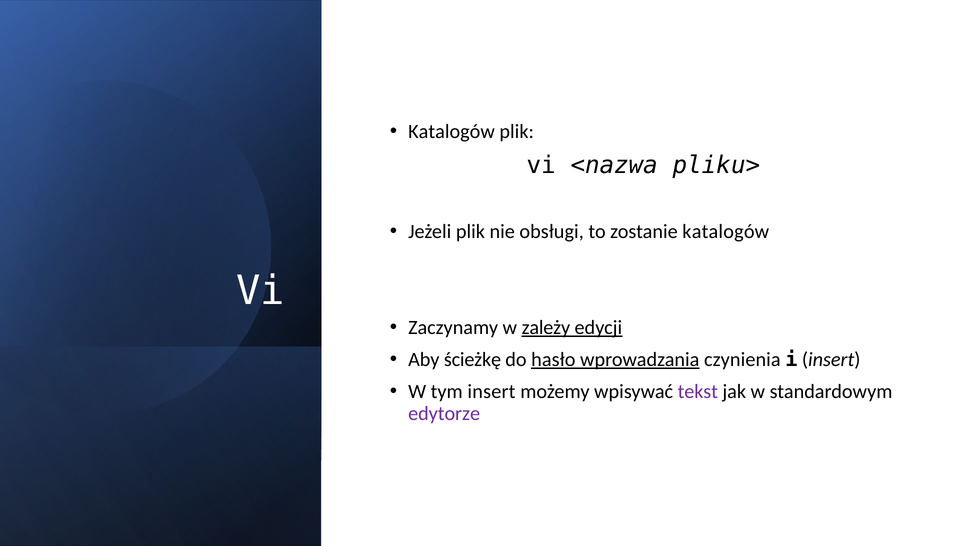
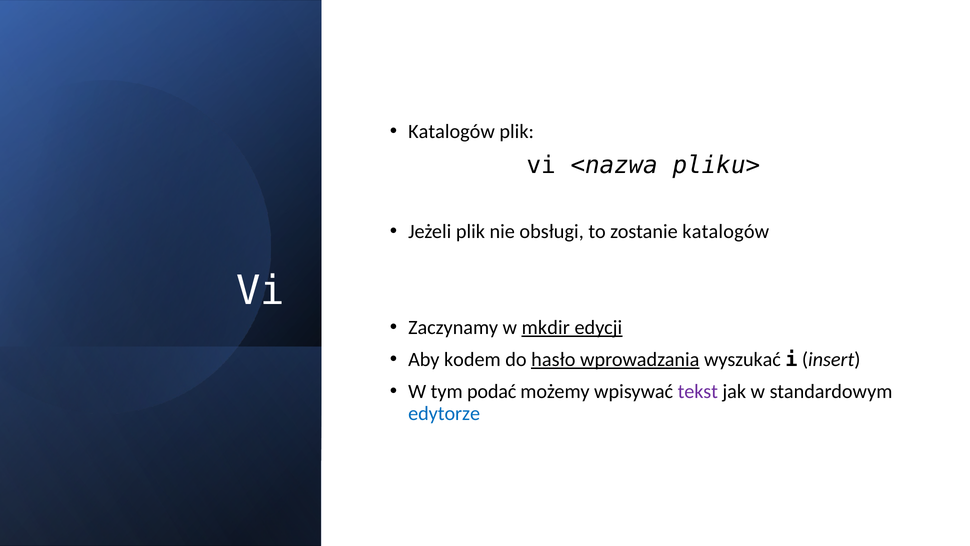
zależy: zależy -> mkdir (546, 327)
ścieżkę: ścieżkę -> kodem (472, 359)
czynienia: czynienia -> wyszukać (742, 359)
tym insert: insert -> podać (492, 391)
edytorze colour: purple -> blue (444, 413)
